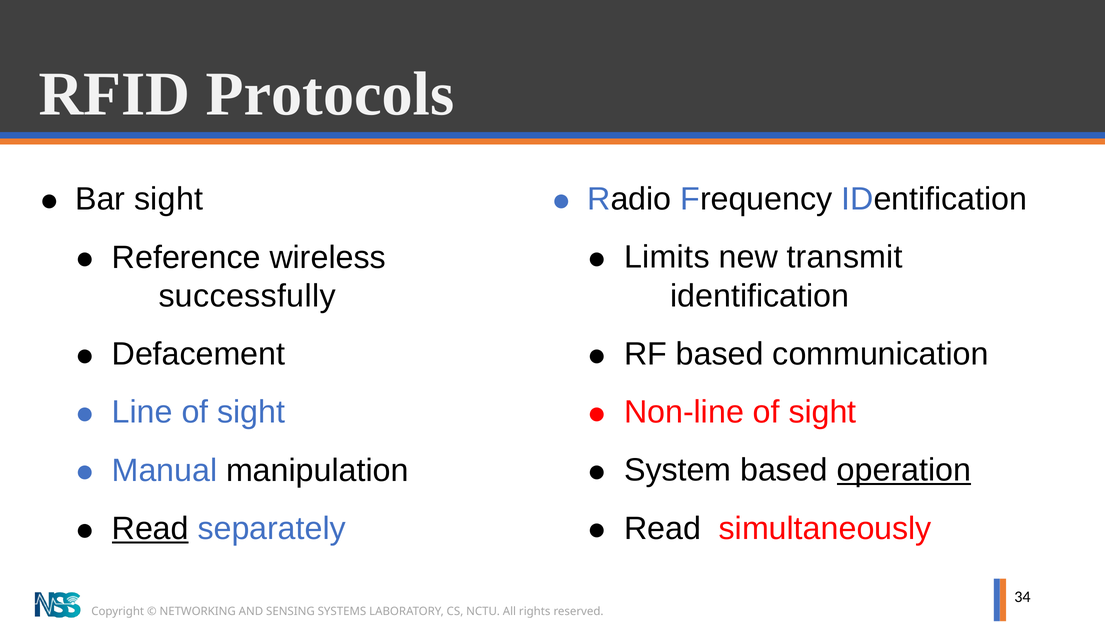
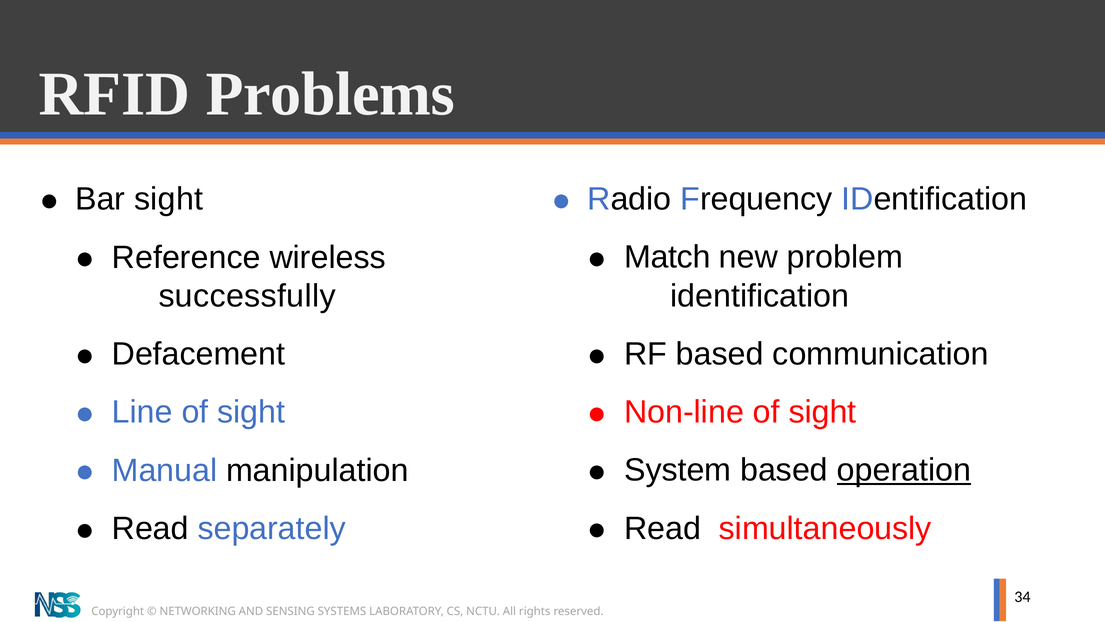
Protocols: Protocols -> Problems (330, 94)
Limits: Limits -> Match (667, 257)
transmit: transmit -> problem (845, 257)
Read underline: present -> none (150, 528)
